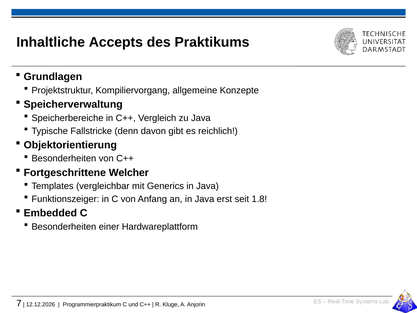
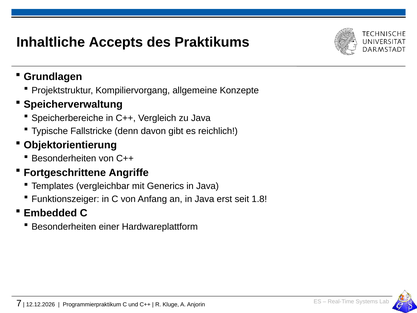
Welcher: Welcher -> Angriffe (129, 172)
